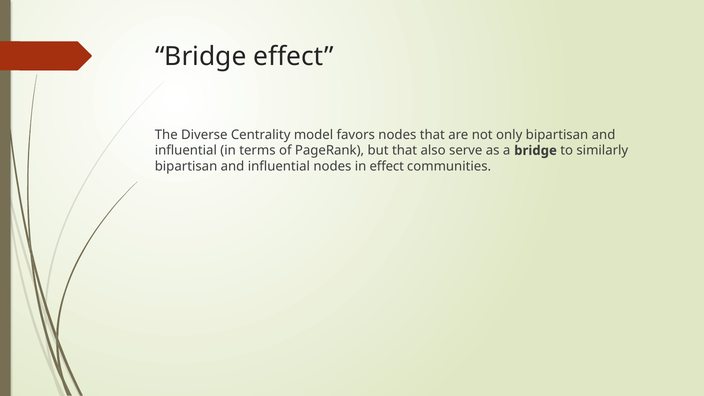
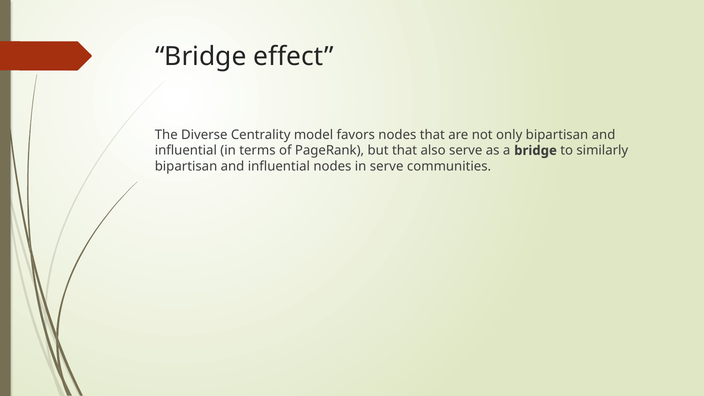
in effect: effect -> serve (387, 166)
